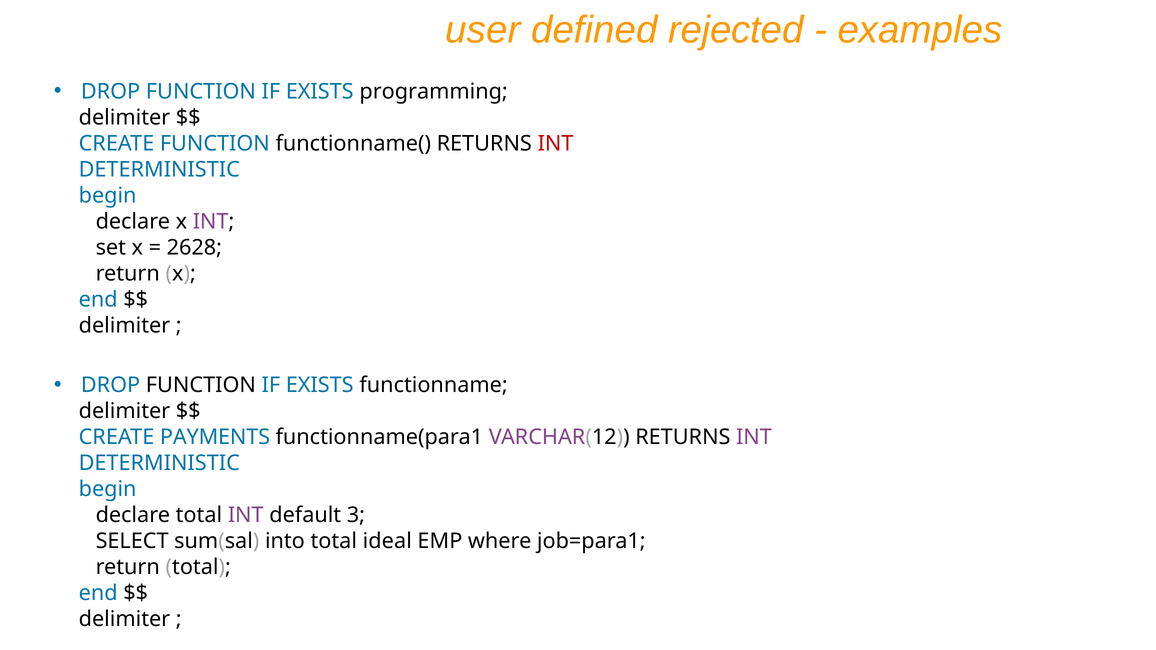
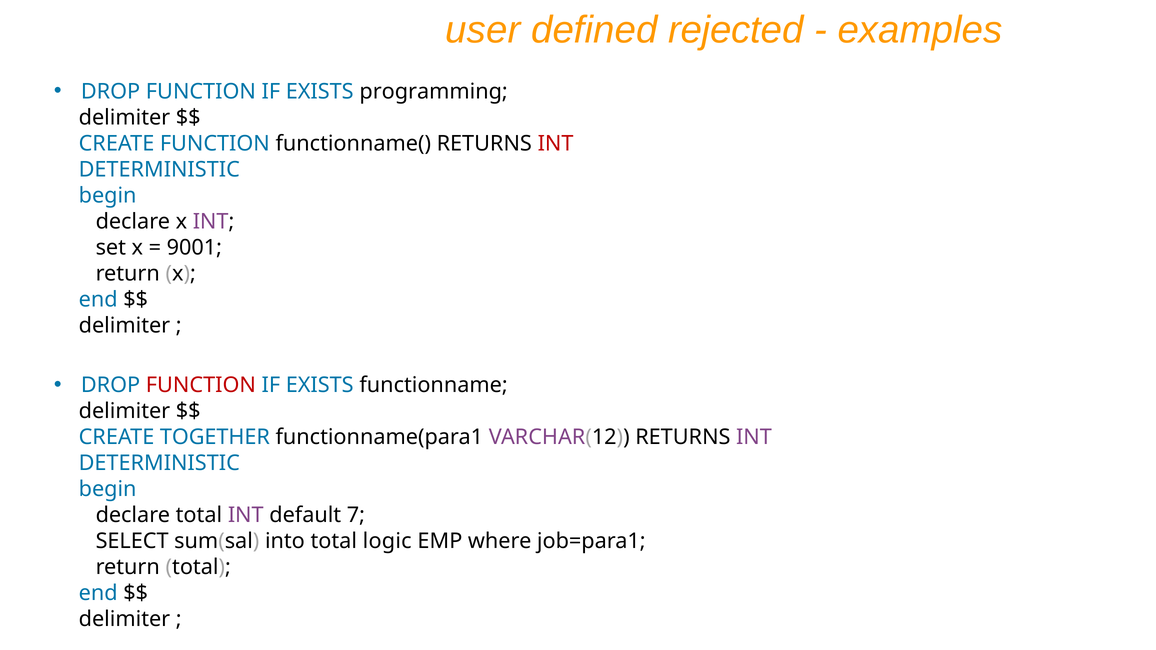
2628: 2628 -> 9001 (194, 248)
FUNCTION colour: black -> red (201, 385)
PAYMENTS: PAYMENTS -> TOGETHER (215, 438)
3: 3 -> 7 (356, 516)
ideal: ideal -> logic (387, 542)
